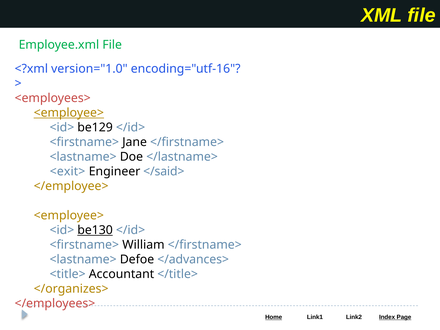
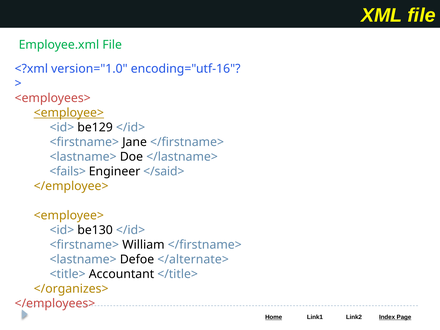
<exit>: <exit> -> <fails> (68, 171)
be130 underline: present -> none (95, 230)
</advances>: </advances> -> </alternate> (193, 260)
